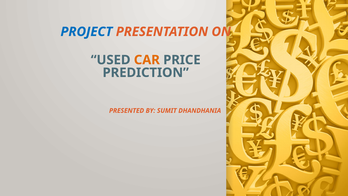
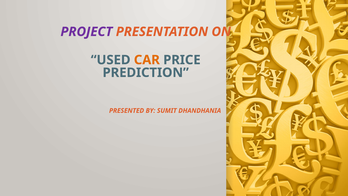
PROJECT colour: blue -> purple (86, 32)
